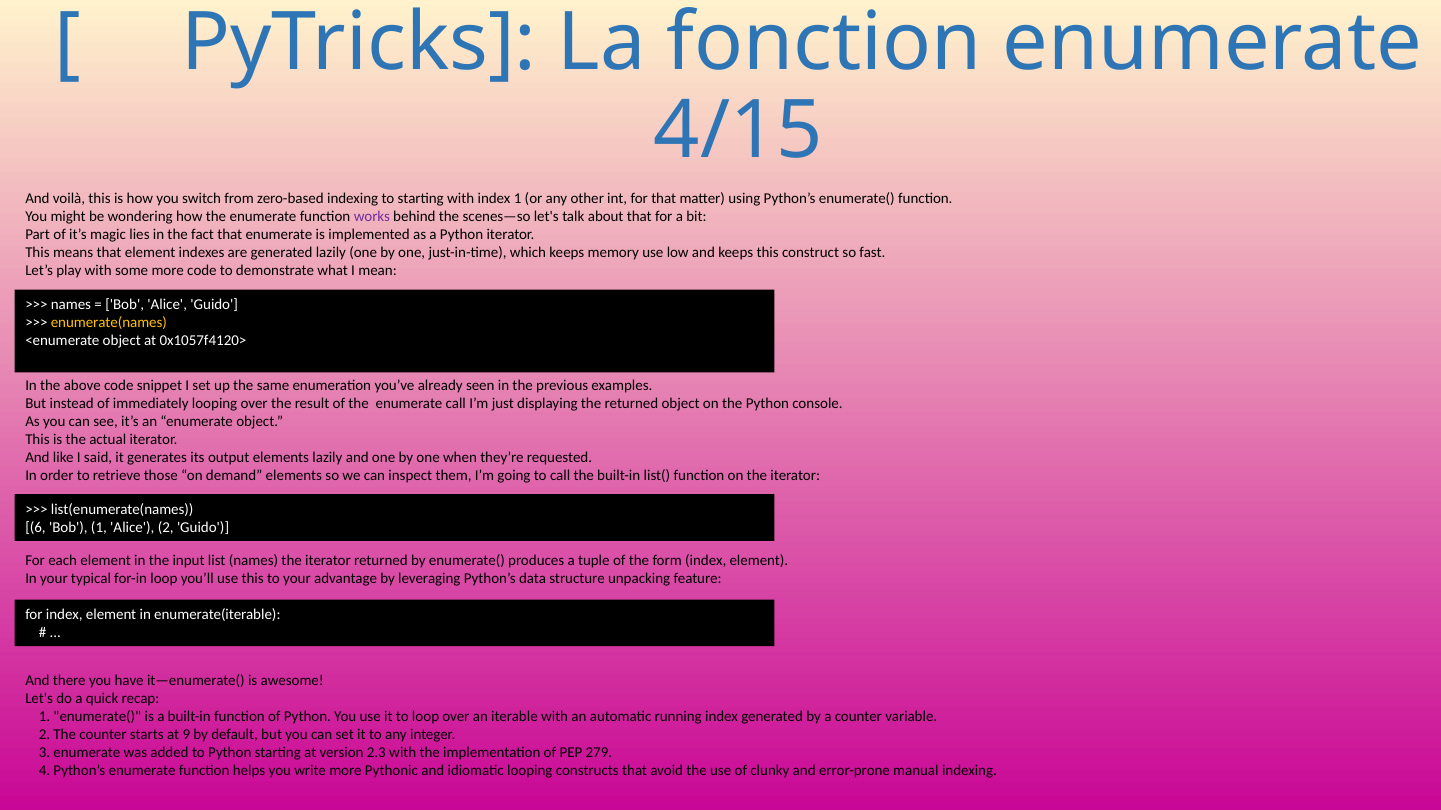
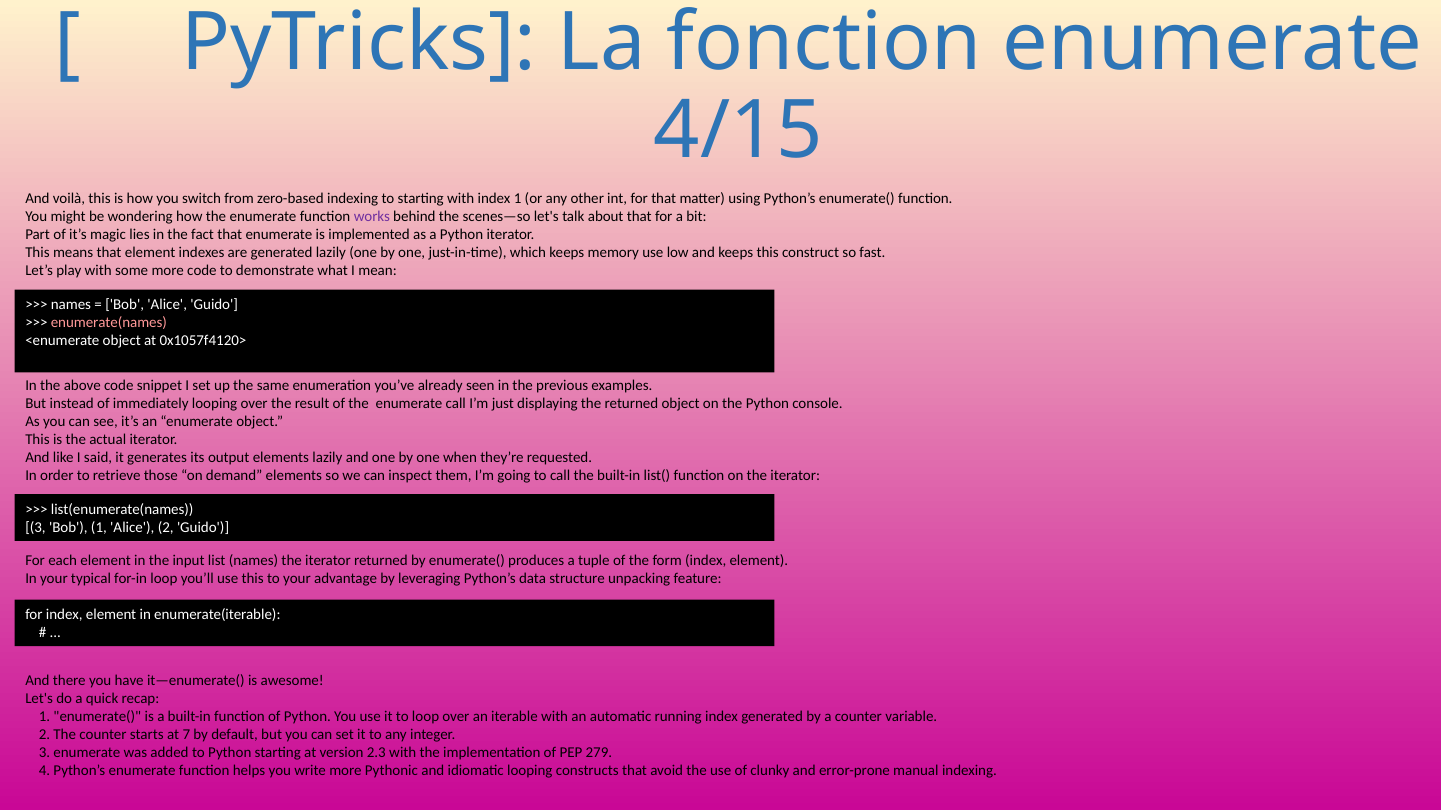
enumerate(names colour: yellow -> pink (109, 323)
6: 6 -> 3 (35, 528)
9: 9 -> 7 (186, 735)
